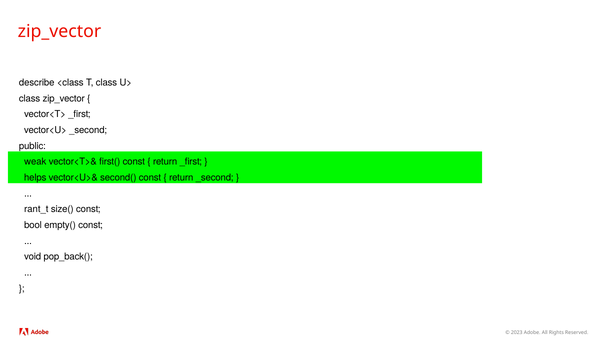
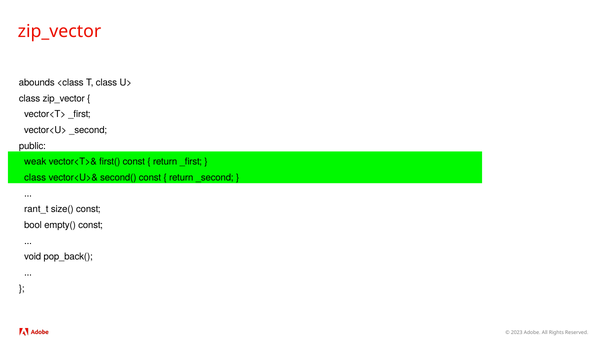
describe: describe -> abounds (37, 83)
helps: helps -> class (35, 177)
